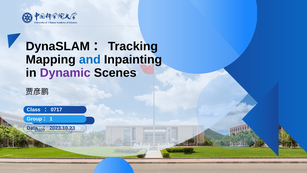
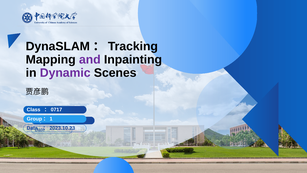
and colour: blue -> purple (90, 60)
